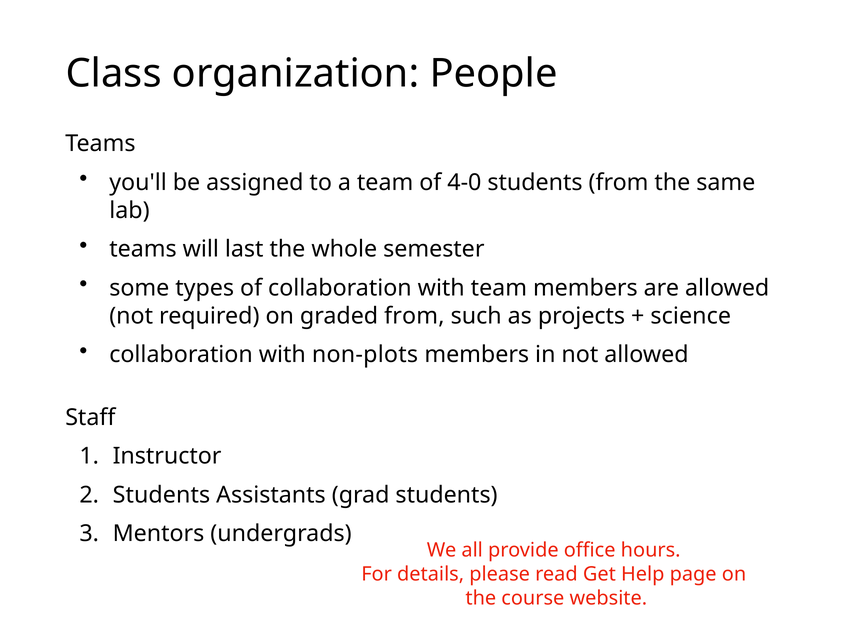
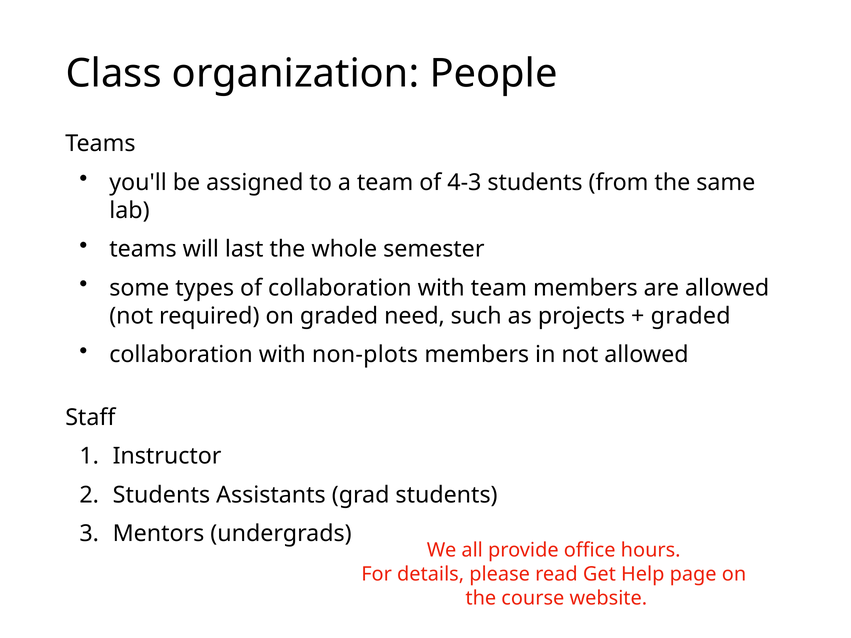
4-0: 4-0 -> 4-3 (464, 183)
graded from: from -> need (414, 316)
science: science -> graded (691, 316)
